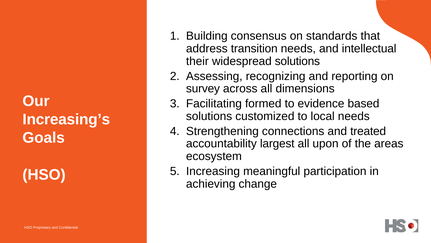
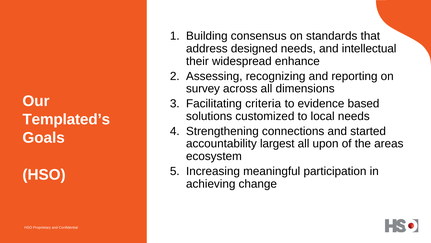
transition: transition -> designed (254, 49)
widespread solutions: solutions -> enhance (297, 61)
formed: formed -> criteria (263, 103)
Increasing’s: Increasing’s -> Templated’s (66, 119)
treated: treated -> started (368, 131)
